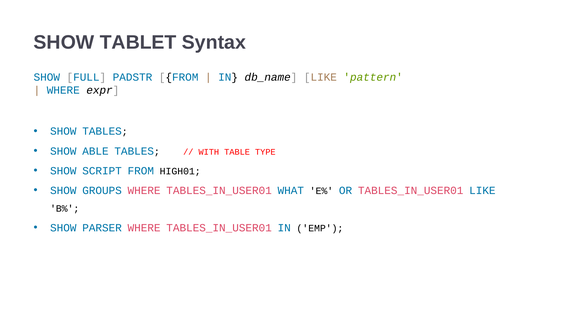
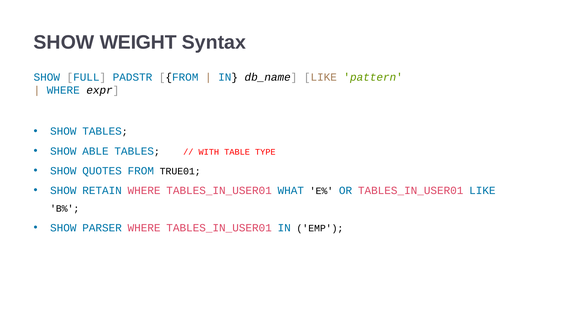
TABLET: TABLET -> WEIGHT (138, 42)
SCRIPT: SCRIPT -> QUOTES (102, 171)
HIGH01: HIGH01 -> TRUE01 (180, 172)
GROUPS: GROUPS -> RETAIN (102, 191)
